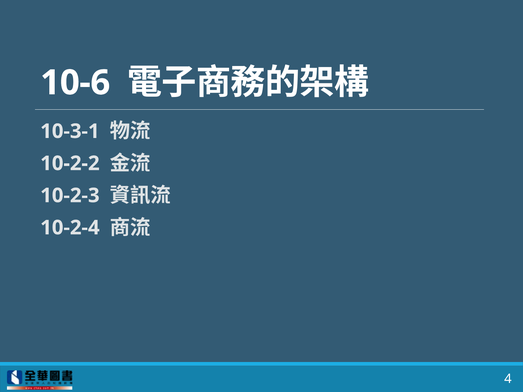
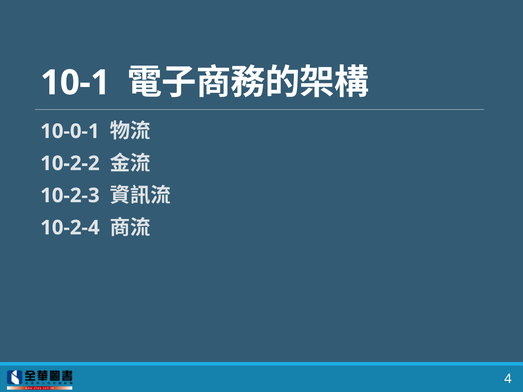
10-6: 10-6 -> 10-1 (75, 83)
10-3-1: 10-3-1 -> 10-0-1 (70, 131)
